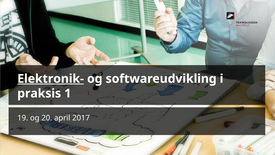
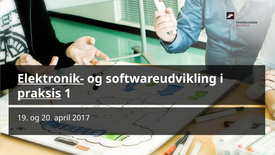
praksis underline: none -> present (39, 93)
